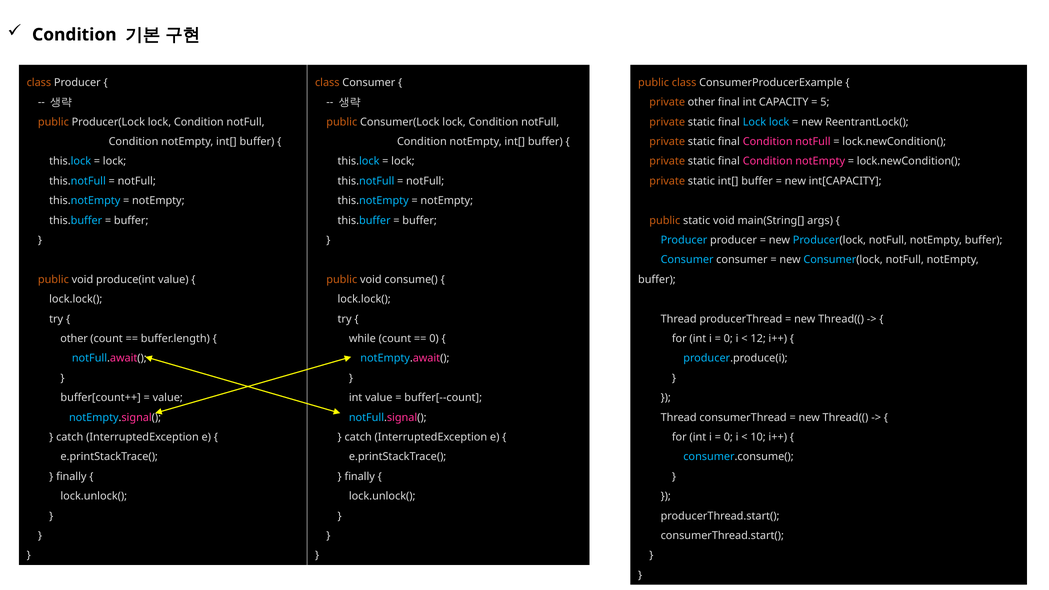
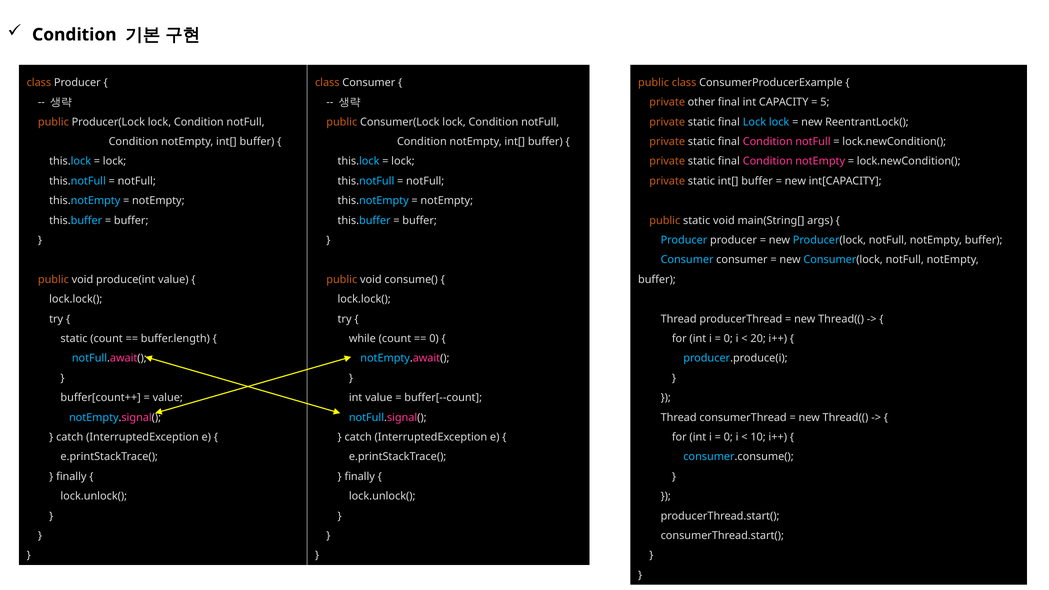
other: other -> static (74, 339)
12: 12 -> 20 (758, 339)
